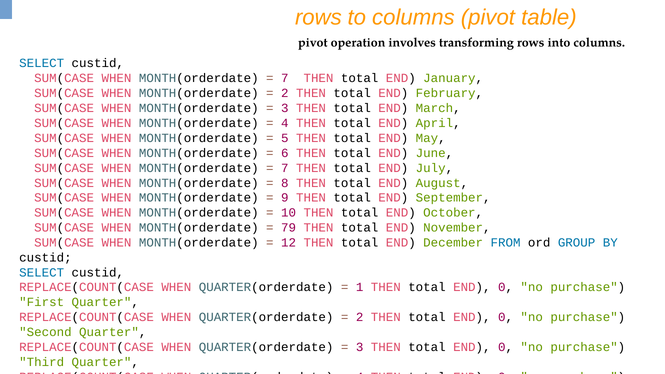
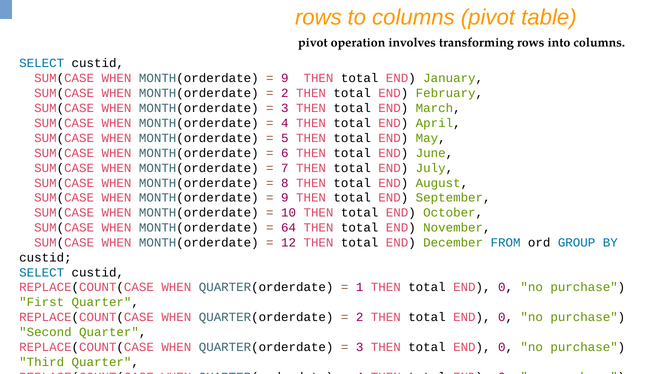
7: 7 -> 9 (285, 78)
79: 79 -> 64 (289, 228)
